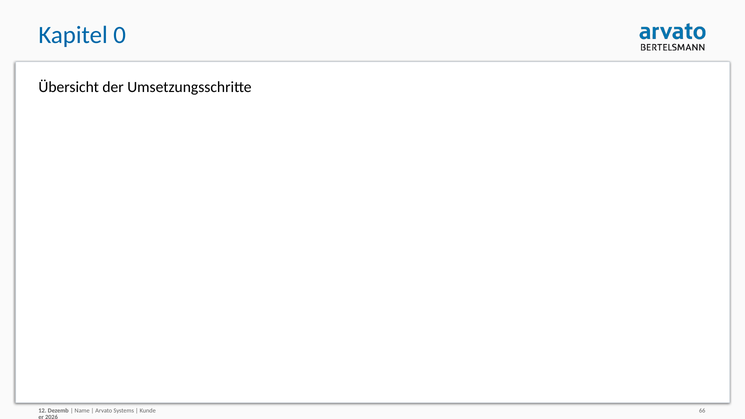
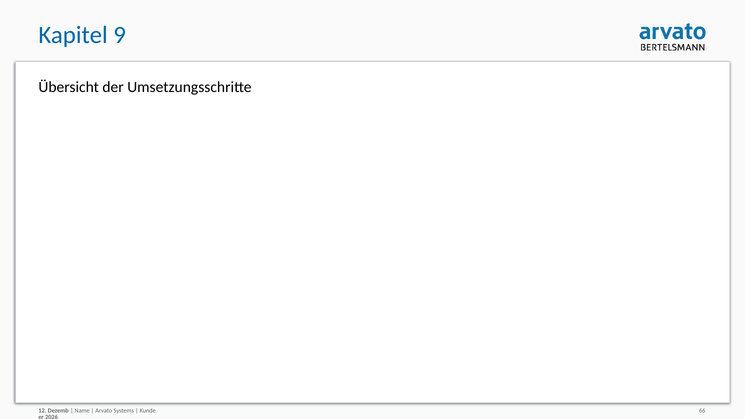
0: 0 -> 9 (120, 35)
